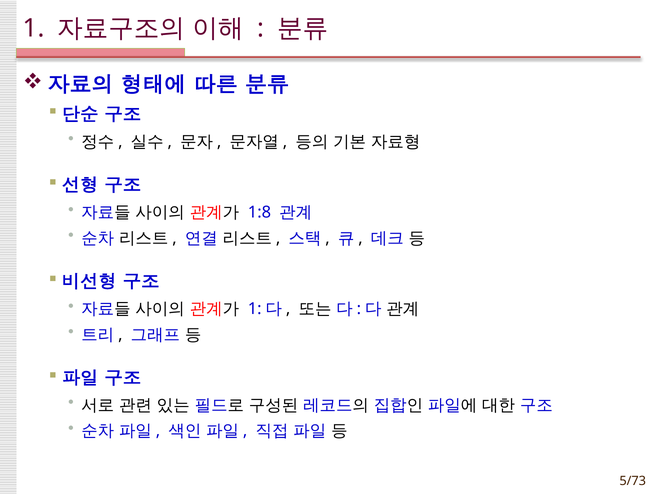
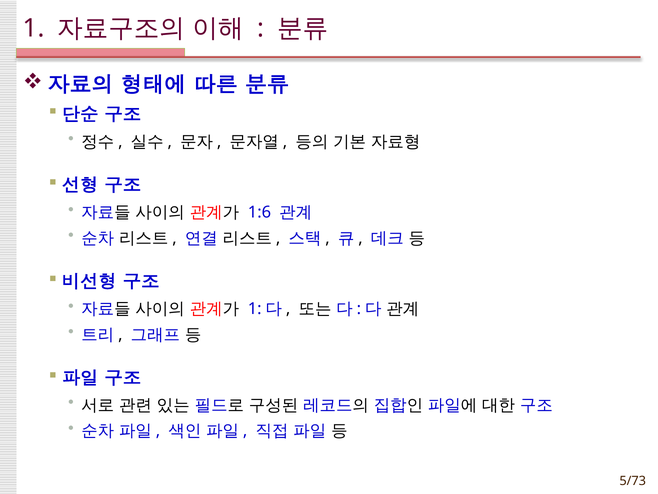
1:8: 1:8 -> 1:6 (259, 212)
